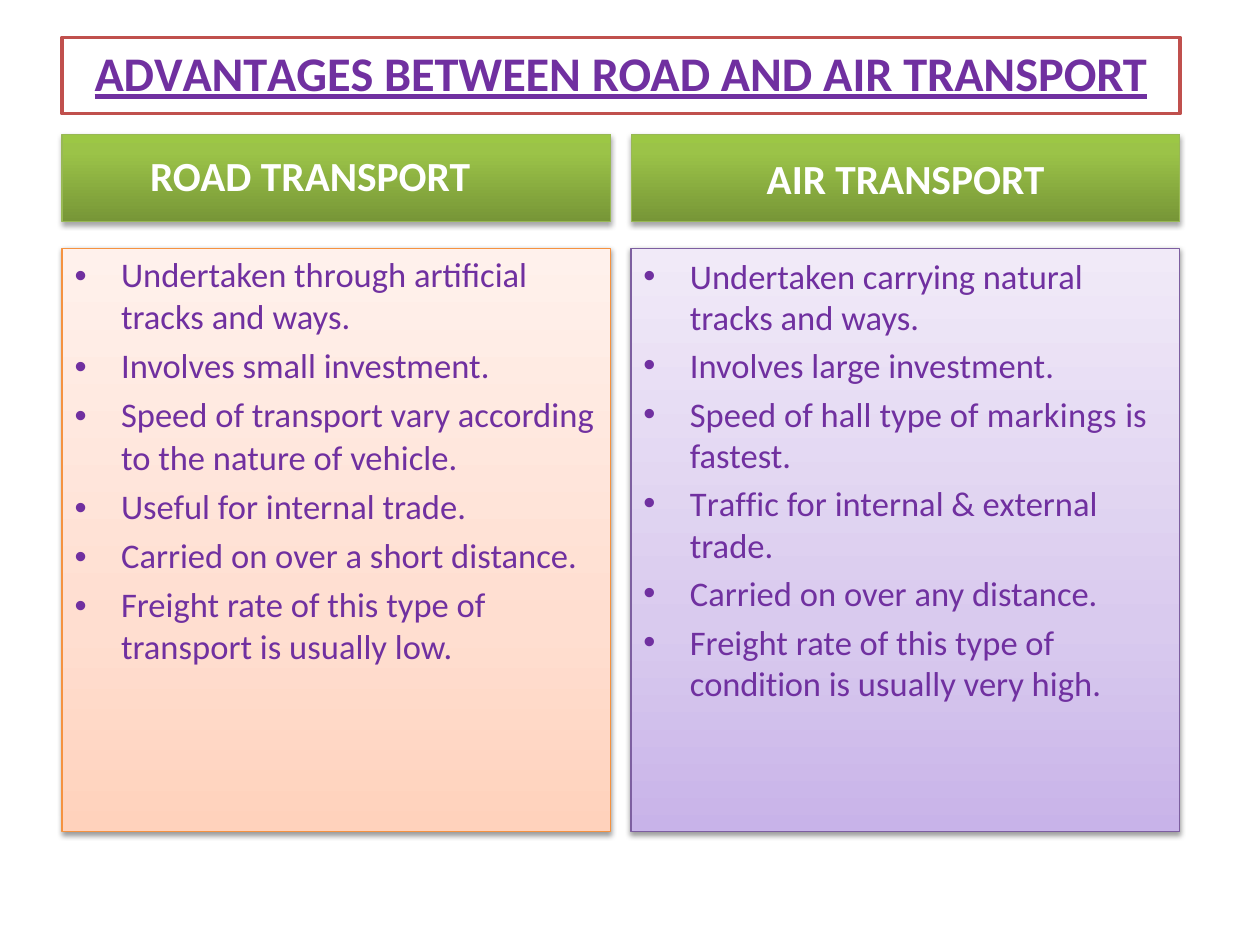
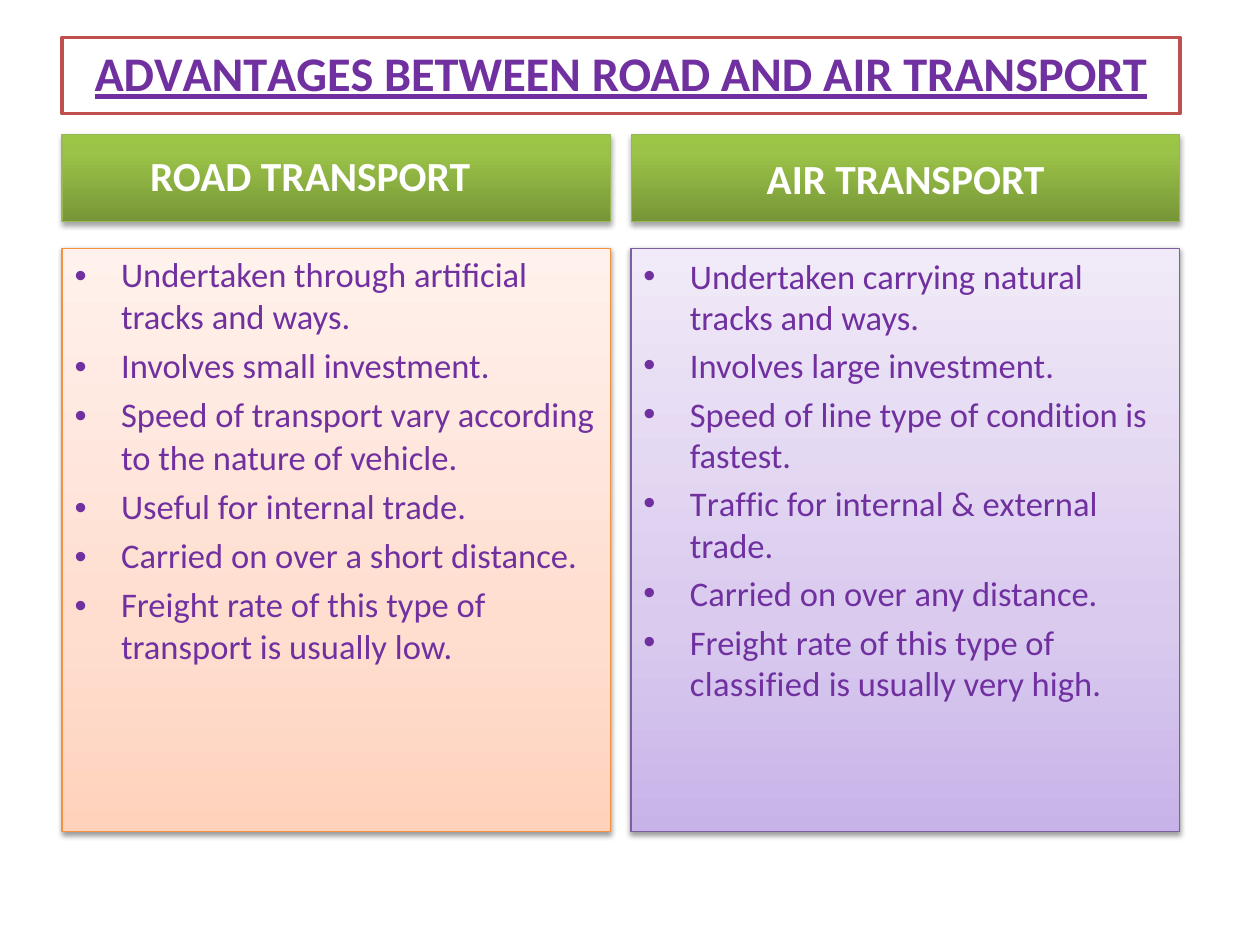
hall: hall -> line (846, 416)
markings: markings -> condition (1052, 416)
condition: condition -> classified (755, 685)
